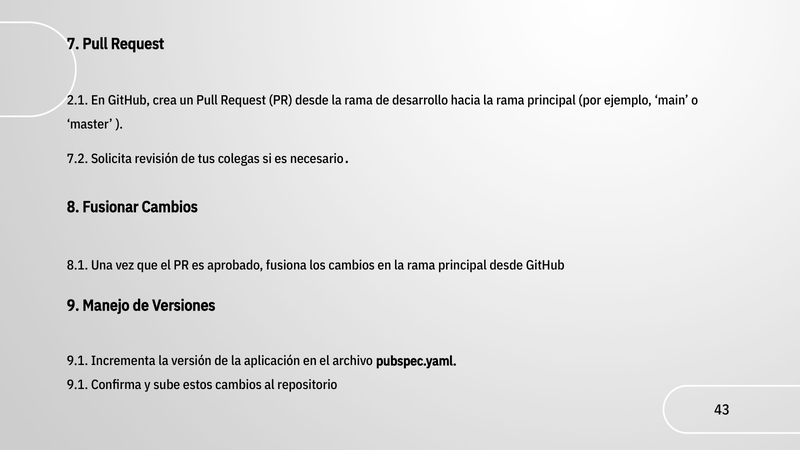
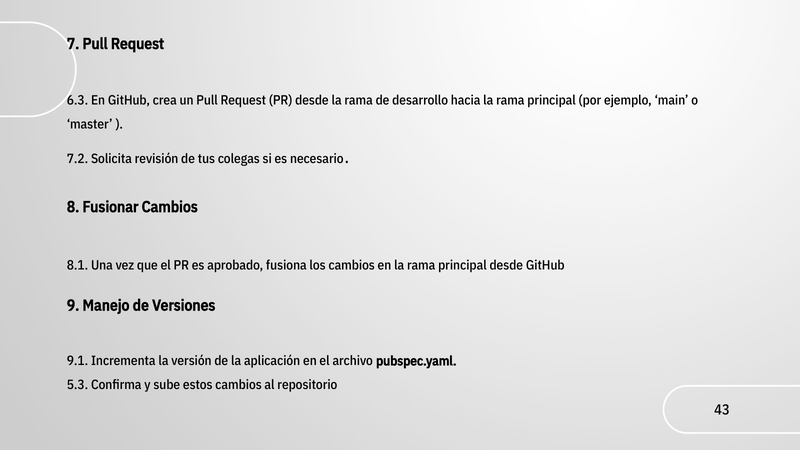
2.1: 2.1 -> 6.3 (77, 100)
9.1: 9.1 -> 5.3 (77, 385)
